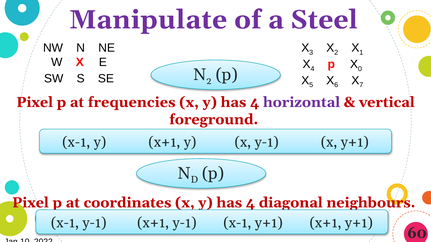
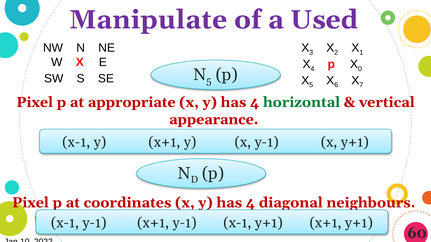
Steel: Steel -> Used (324, 20)
N 2: 2 -> 5 (209, 81)
frequencies: frequencies -> appropriate (132, 102)
horizontal colour: purple -> green (302, 102)
foreground: foreground -> appearance (214, 120)
